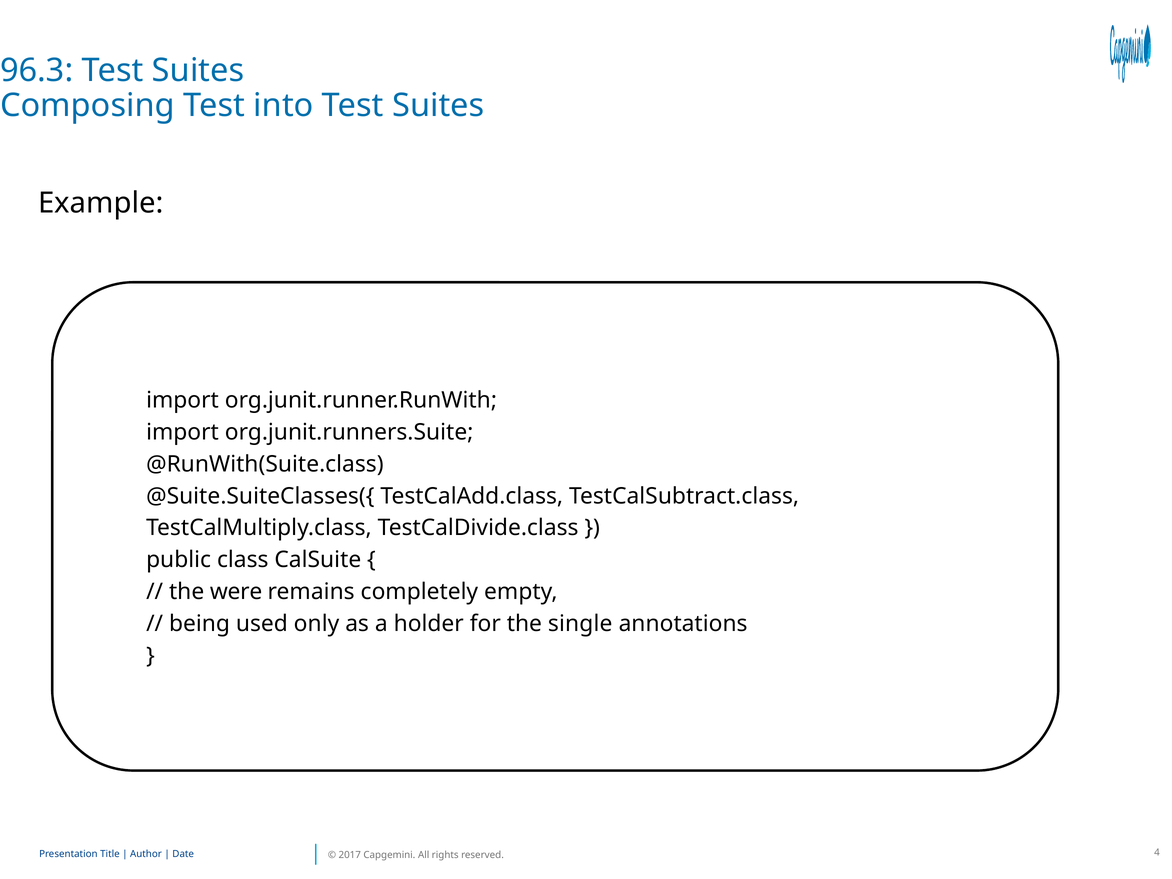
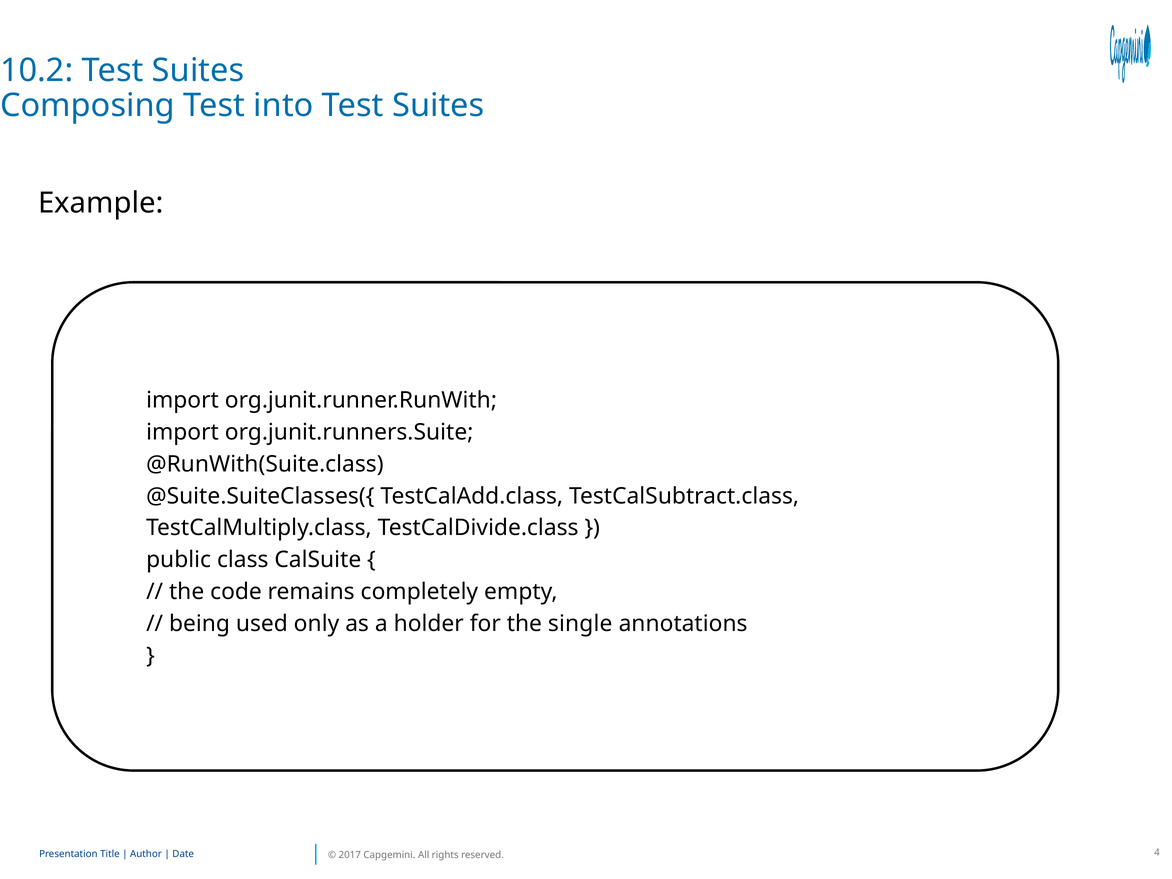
96.3: 96.3 -> 10.2 (37, 70)
were: were -> code (236, 592)
